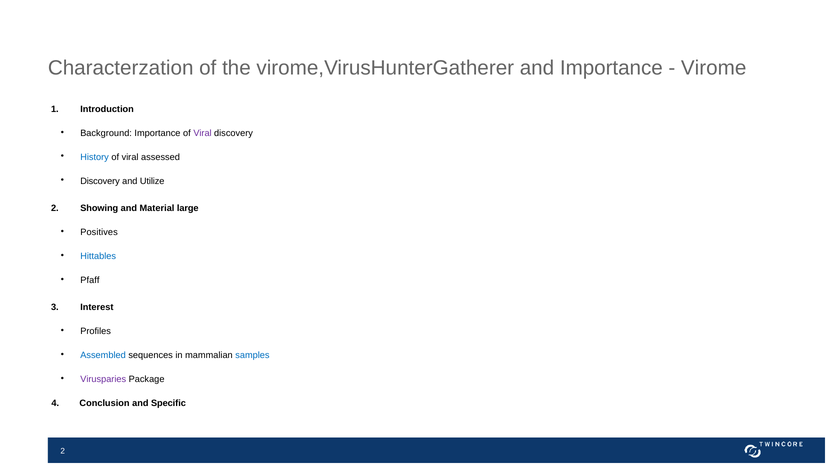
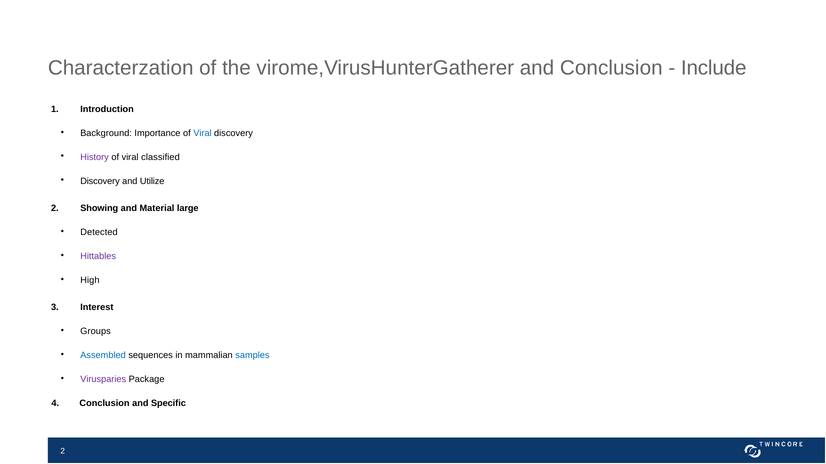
and Importance: Importance -> Conclusion (611, 68)
Virome: Virome -> Include (714, 68)
Viral colour: purple -> blue (203, 133)
History colour: blue -> purple (95, 157)
assessed: assessed -> classified (160, 157)
Positives: Positives -> Detected (99, 233)
Hittables colour: blue -> purple (98, 257)
Pfaff: Pfaff -> High (90, 281)
Profiles: Profiles -> Groups (96, 332)
